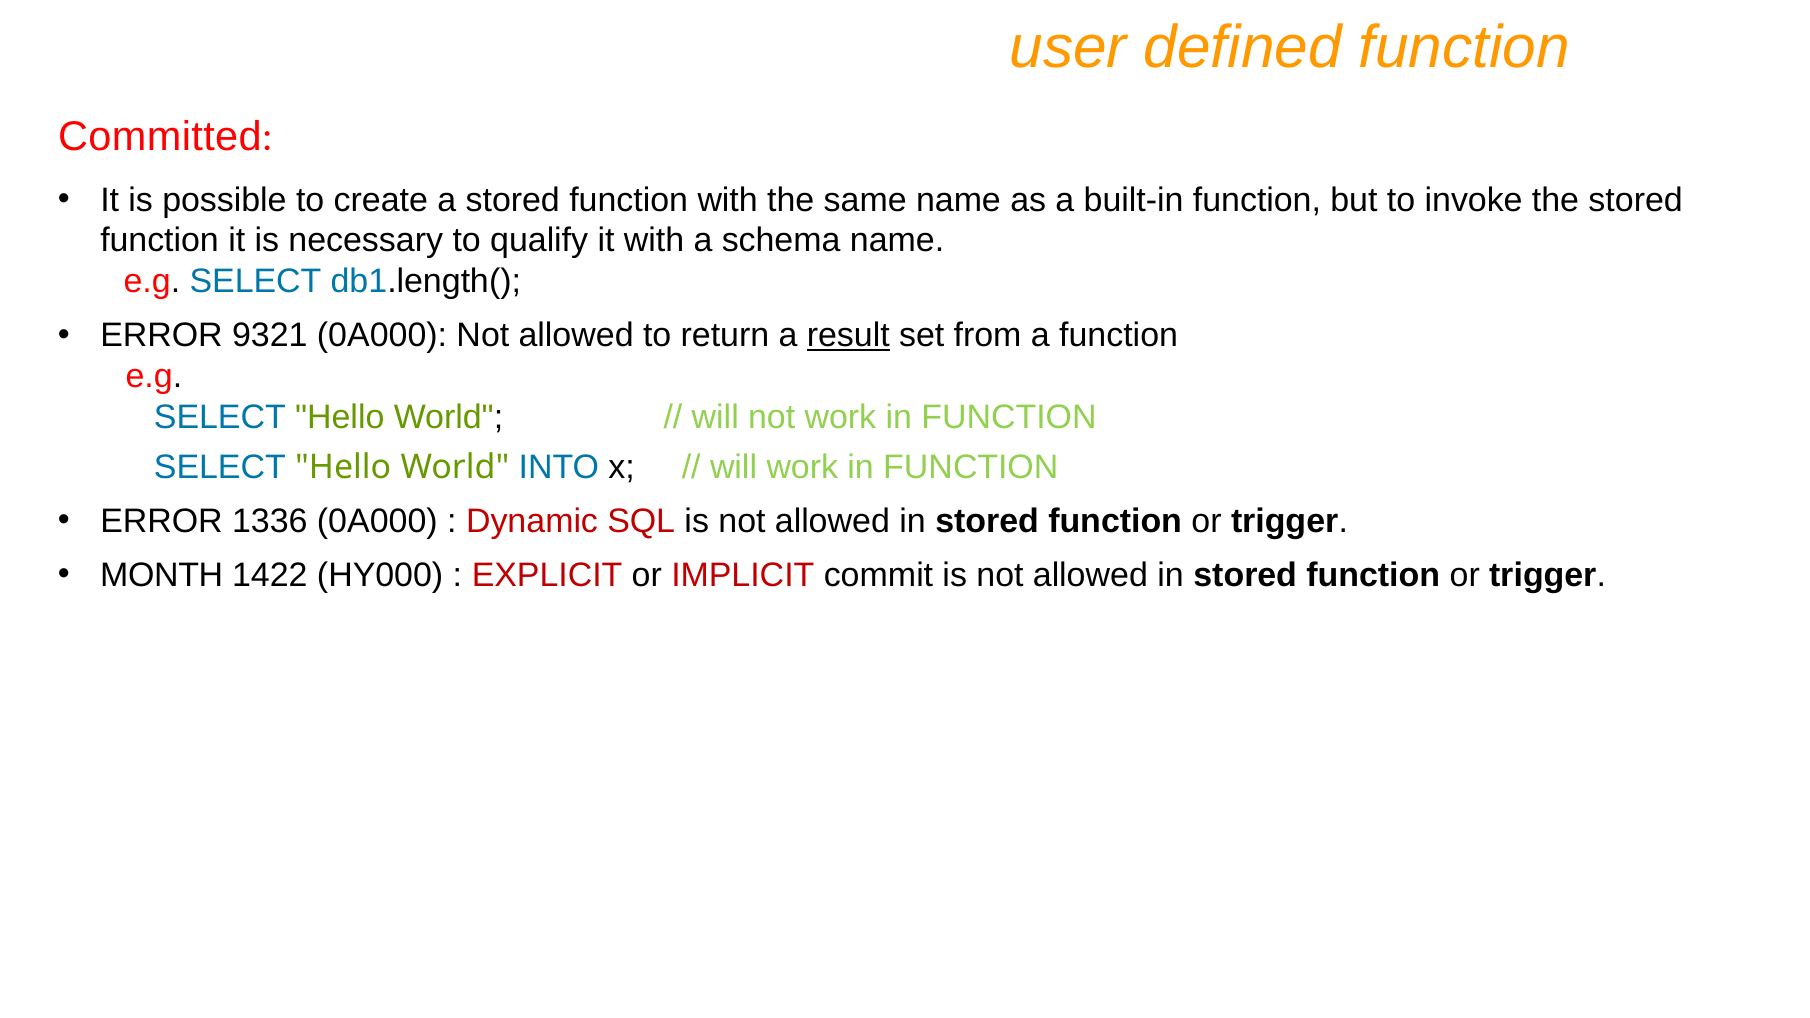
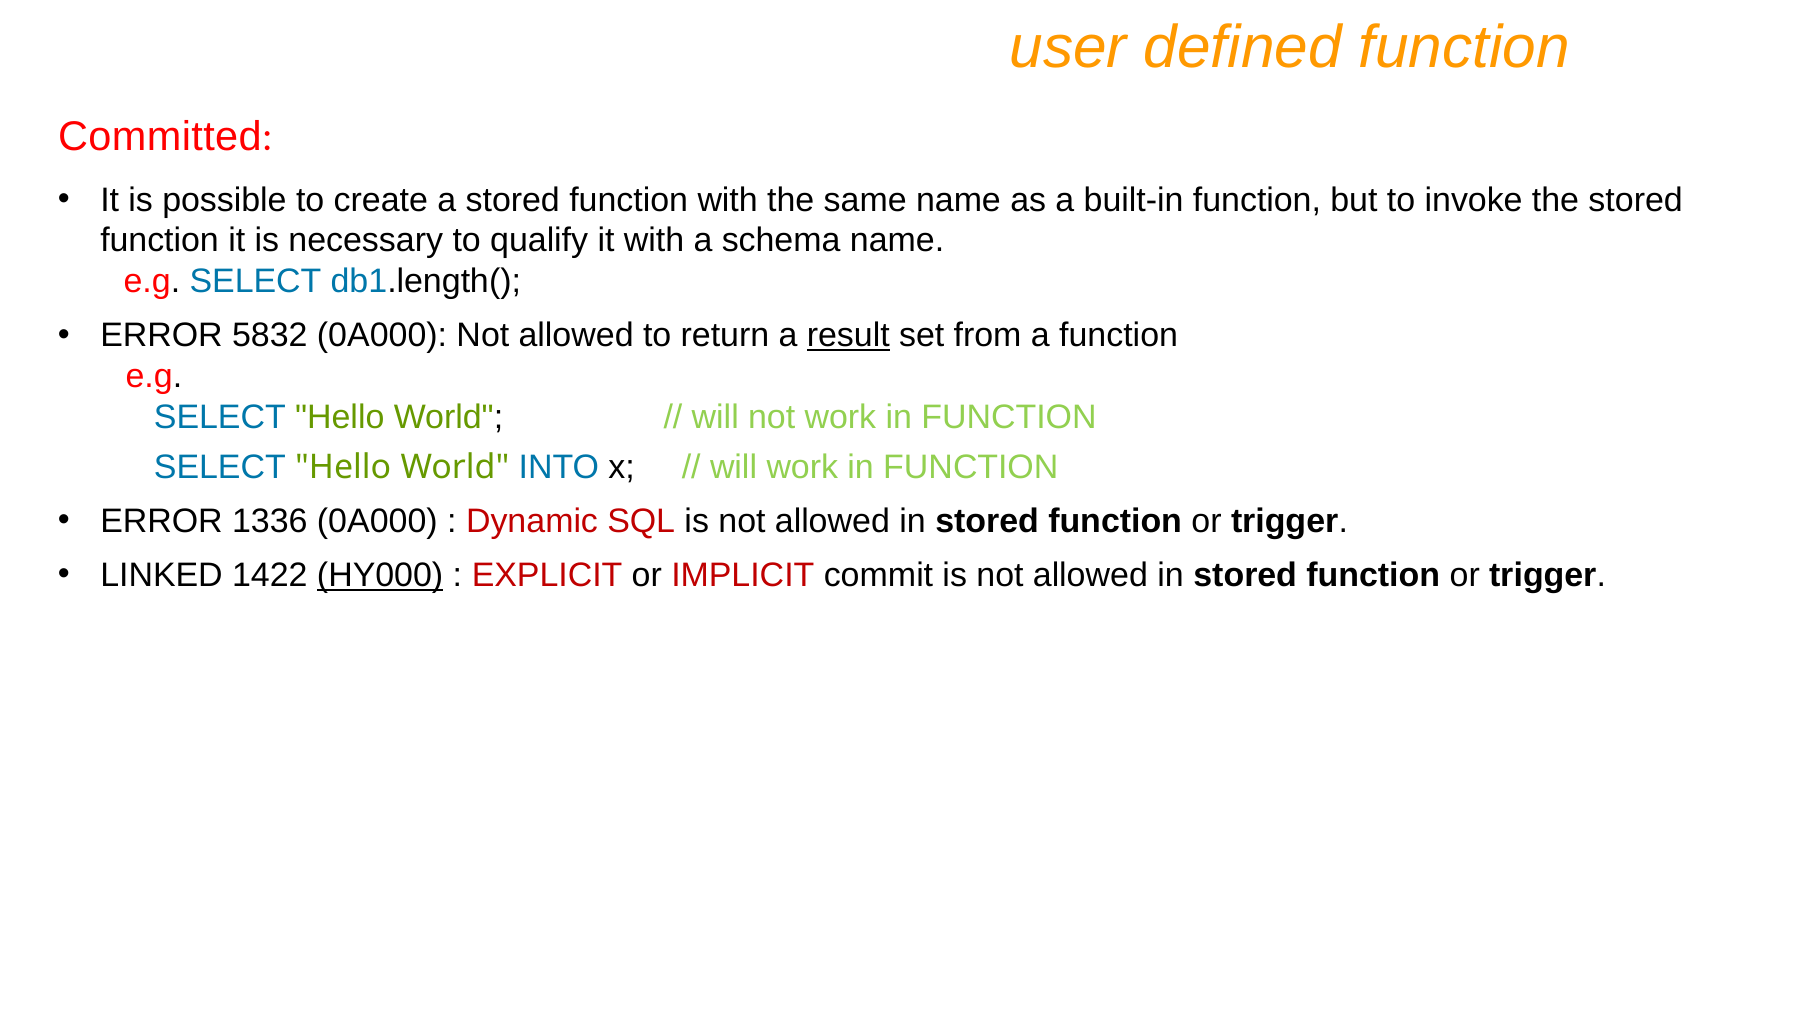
9321: 9321 -> 5832 (270, 336)
MONTH: MONTH -> LINKED (161, 576)
HY000 underline: none -> present (380, 576)
